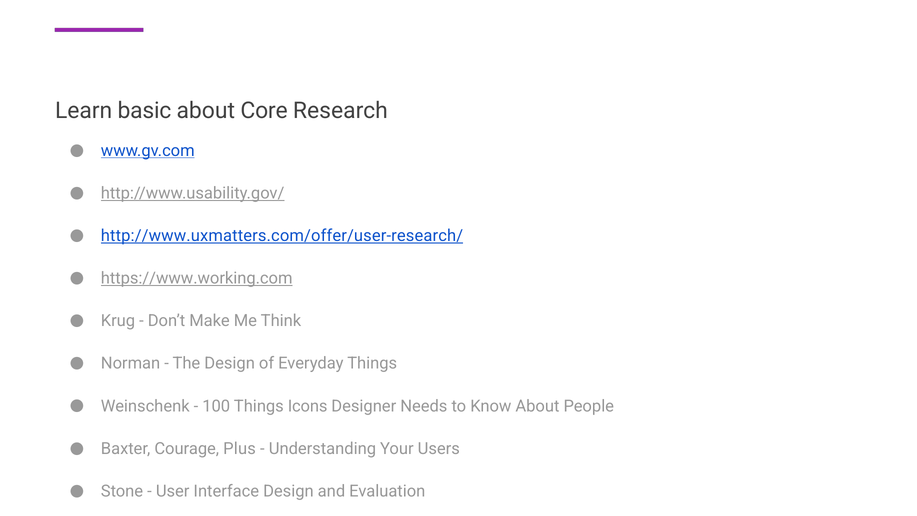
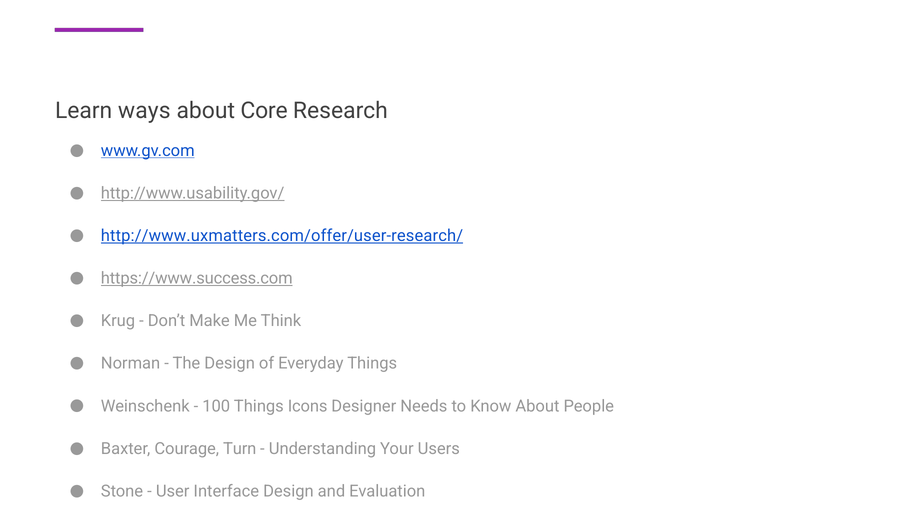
basic: basic -> ways (144, 110)
https://www.working.com: https://www.working.com -> https://www.success.com (197, 278)
Plus: Plus -> Turn (240, 449)
